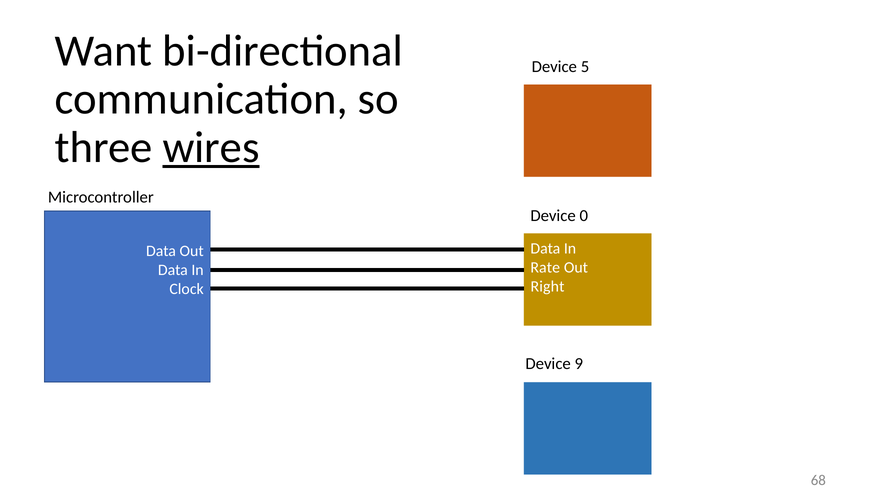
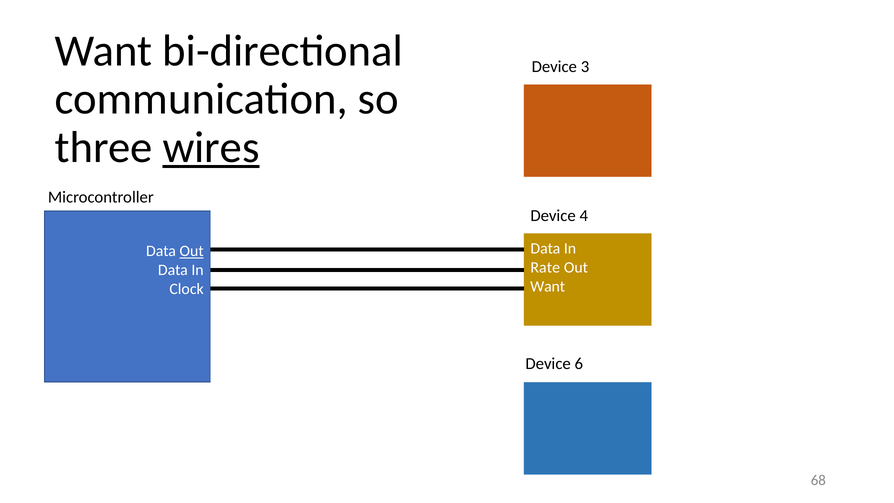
5: 5 -> 3 (585, 67)
0: 0 -> 4 (584, 216)
Out underline: none -> present (192, 251)
Right: Right -> Want (548, 286)
9: 9 -> 6 (579, 364)
